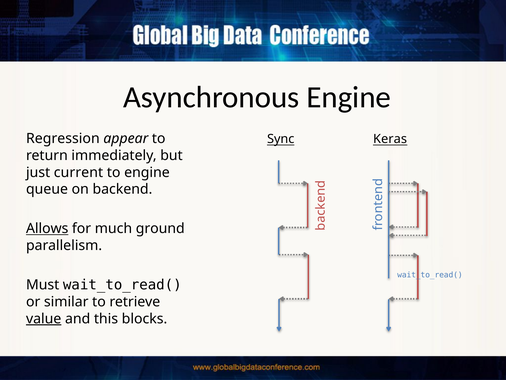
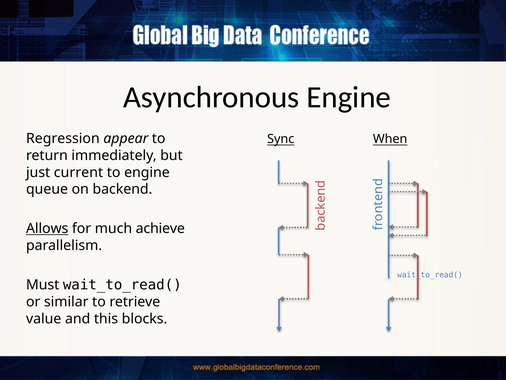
Keras: Keras -> When (390, 139)
ground: ground -> achieve (160, 228)
value underline: present -> none (44, 318)
